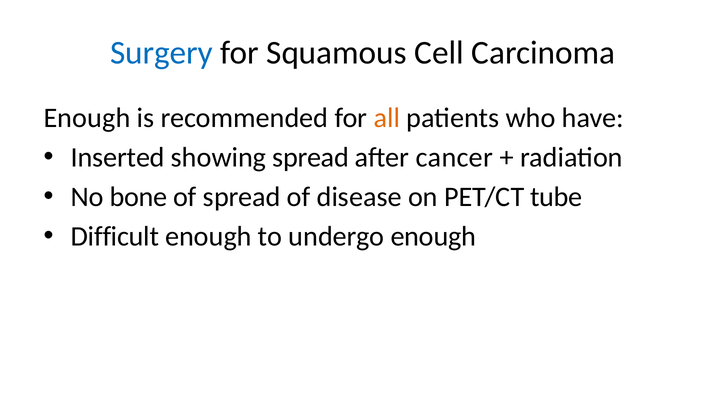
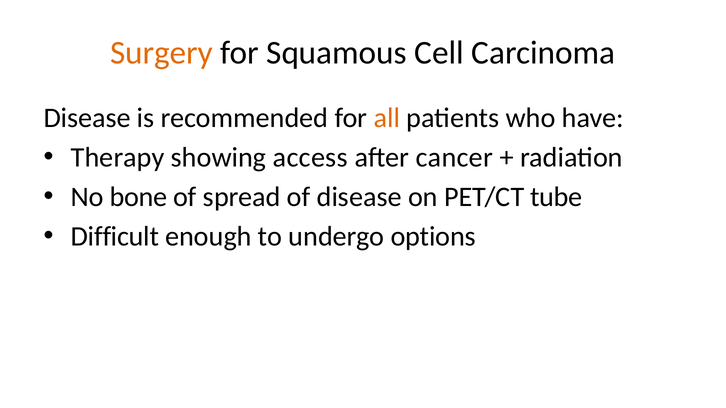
Surgery colour: blue -> orange (161, 53)
Enough: Enough -> Disease (87, 118)
Inserted: Inserted -> Therapy (118, 157)
showing spread: spread -> access (310, 157)
undergo enough: enough -> options (433, 237)
